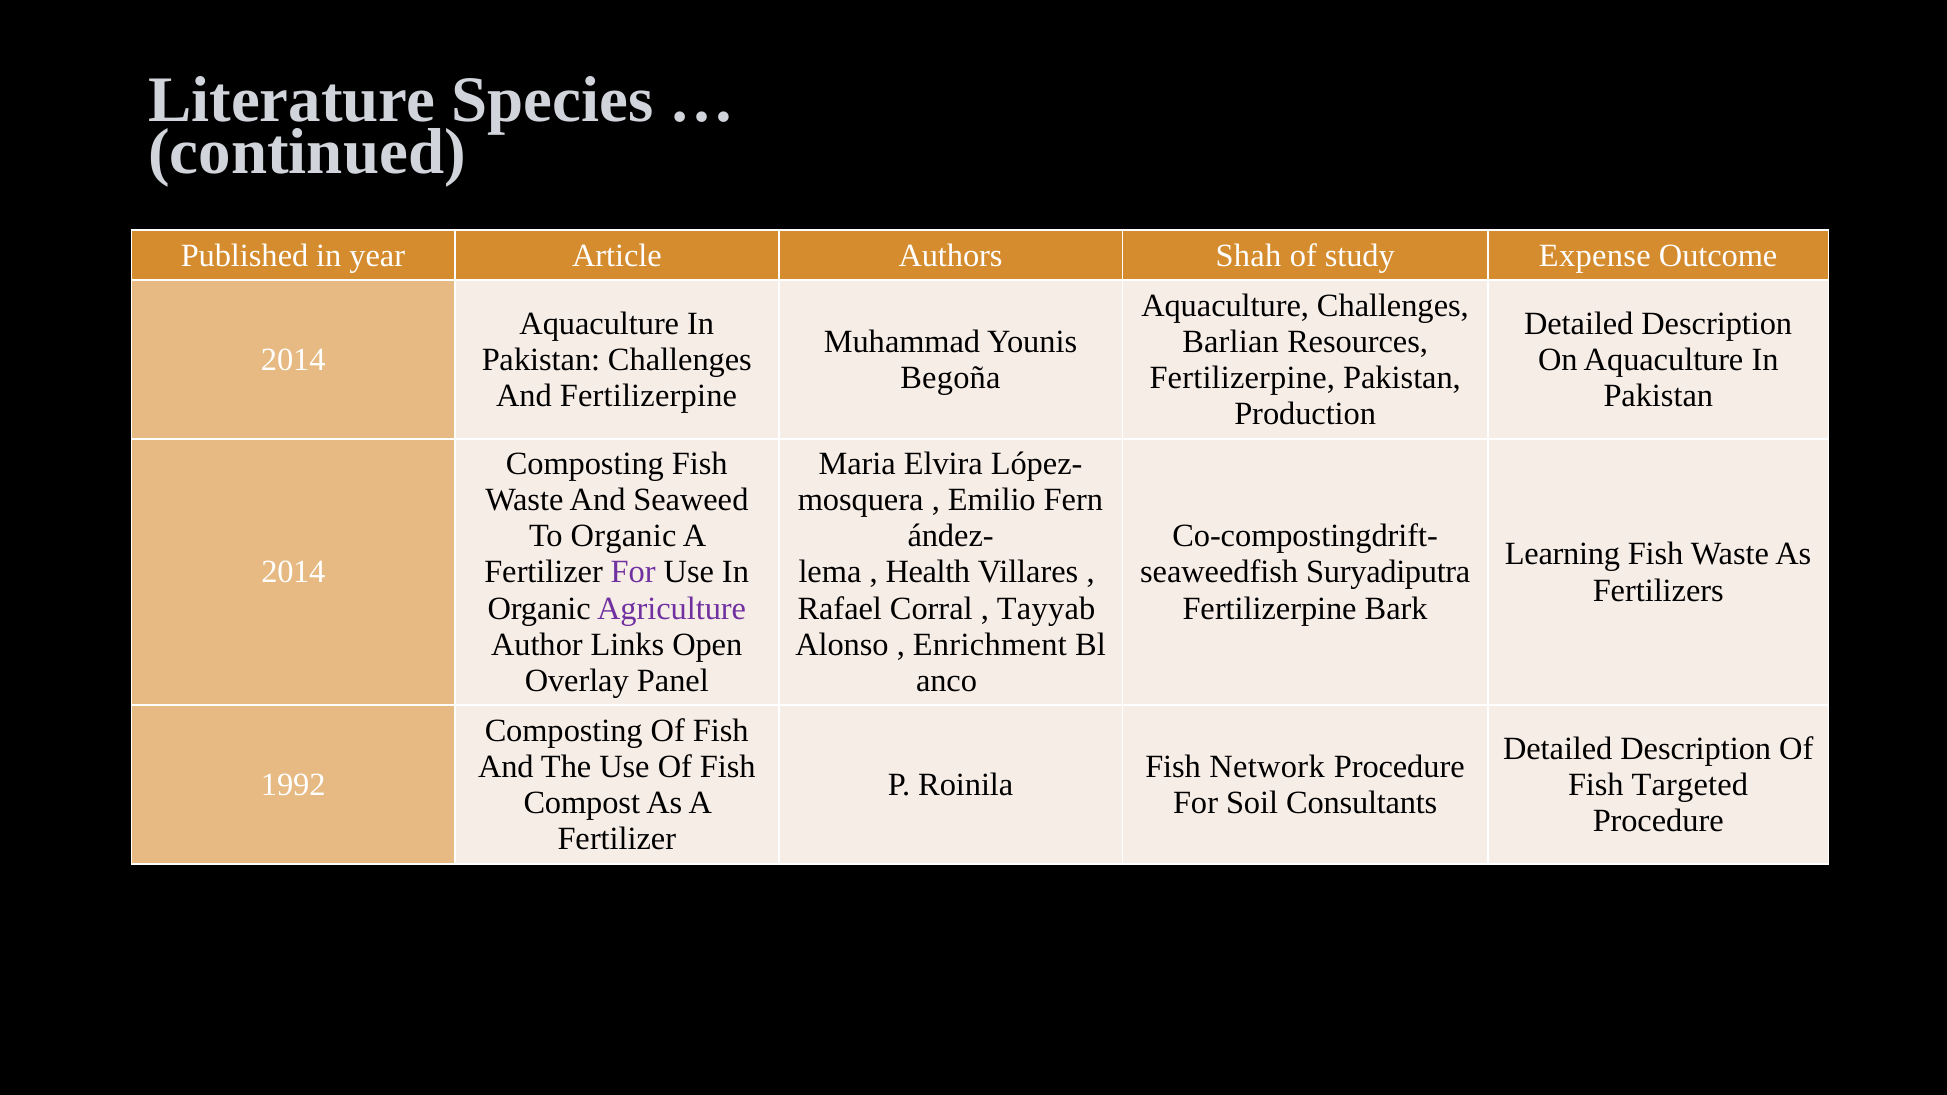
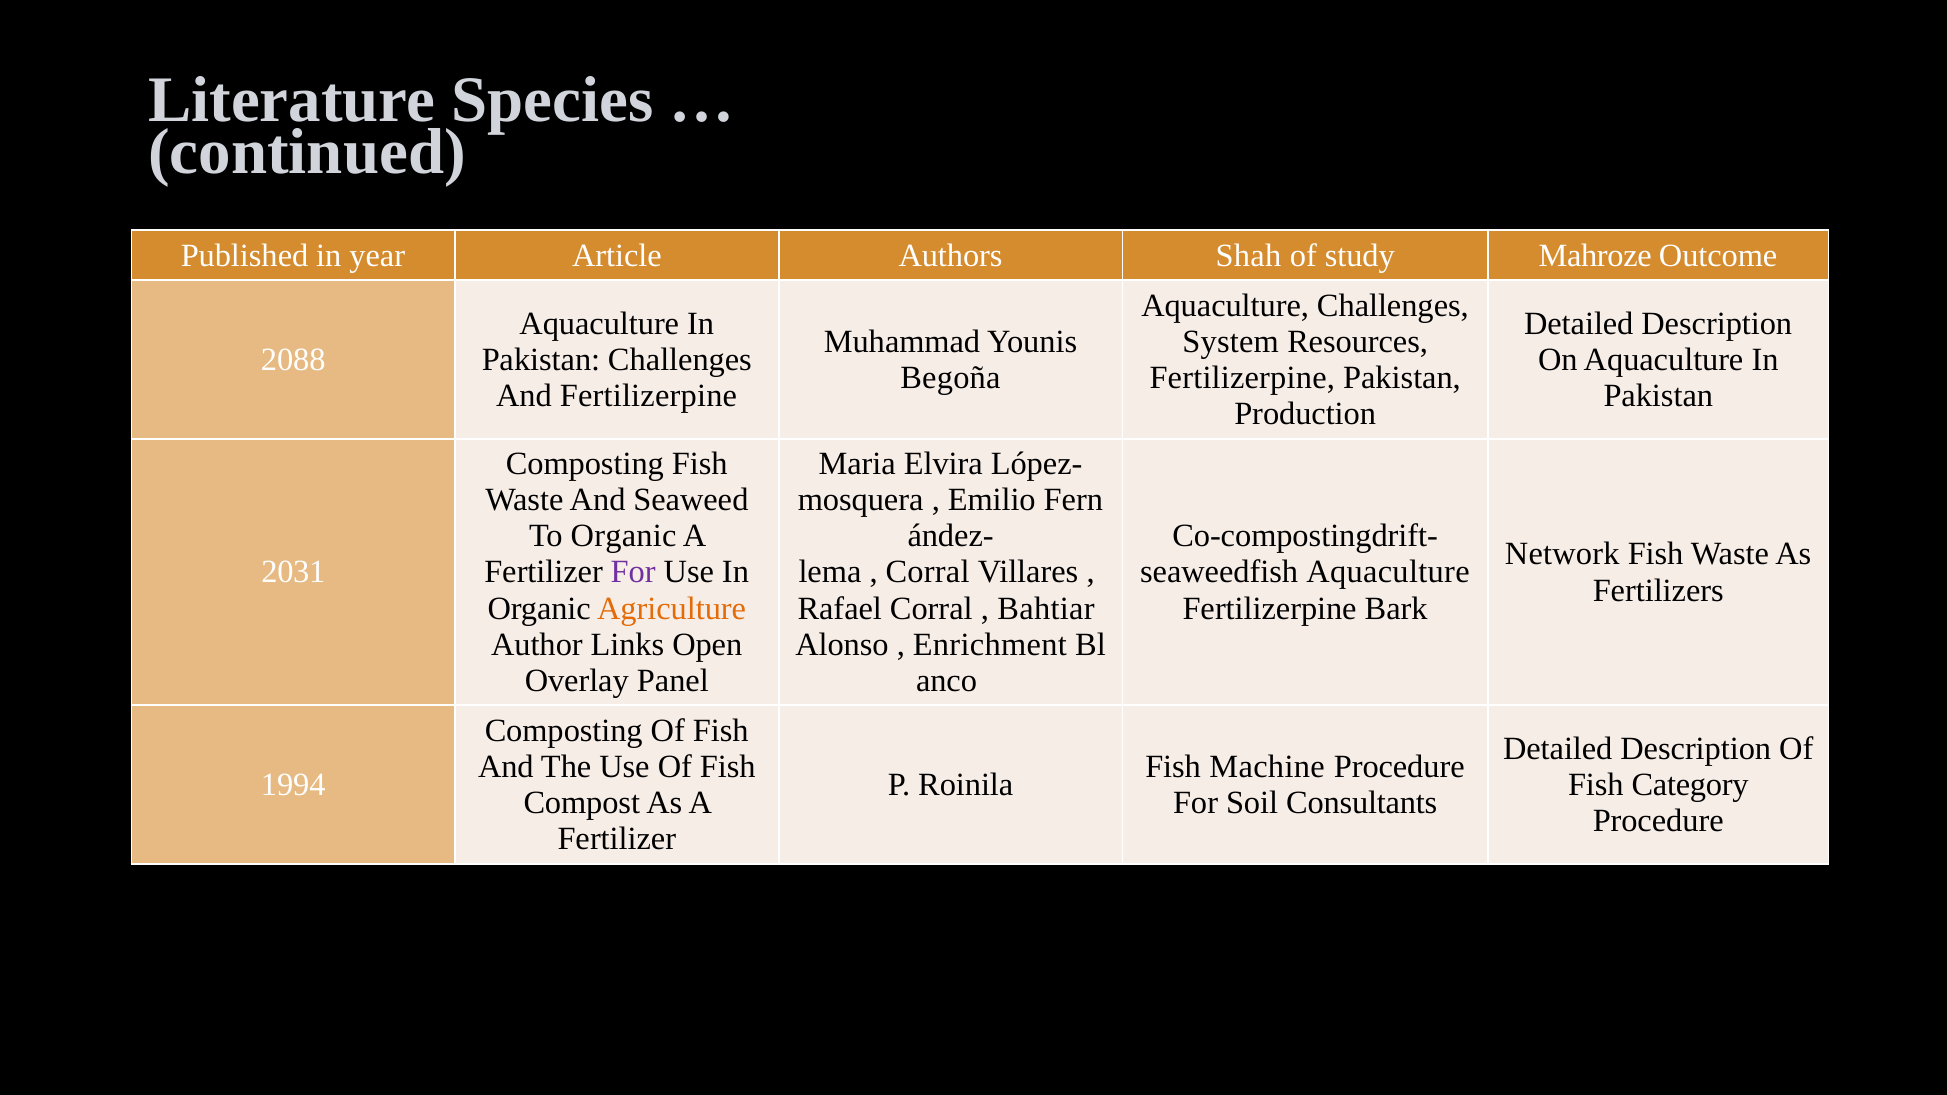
Expense: Expense -> Mahroze (1595, 255)
Barlian: Barlian -> System (1231, 342)
2014: 2014 -> 2088 (293, 360)
Learning: Learning -> Network (1562, 554)
2014: 2014 -> 2031 (293, 572)
Health: Health -> Corral (928, 572)
Suryadiputra: Suryadiputra -> Aquaculture (1388, 572)
Agriculture colour: purple -> orange (672, 608)
Tayyab: Tayyab -> Bahtiar (1046, 608)
Network: Network -> Machine (1267, 767)
1992: 1992 -> 1994 (293, 785)
Targeted: Targeted -> Category (1690, 785)
